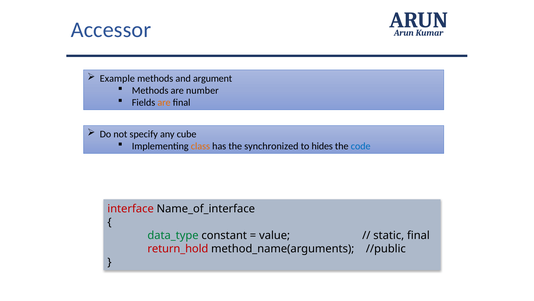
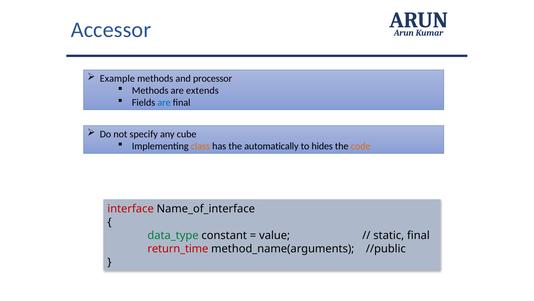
argument: argument -> processor (213, 78)
number: number -> extends (202, 90)
are colour: orange -> blue (164, 102)
synchronized: synchronized -> automatically (271, 146)
code colour: blue -> orange (361, 146)
return_hold: return_hold -> return_time (178, 248)
